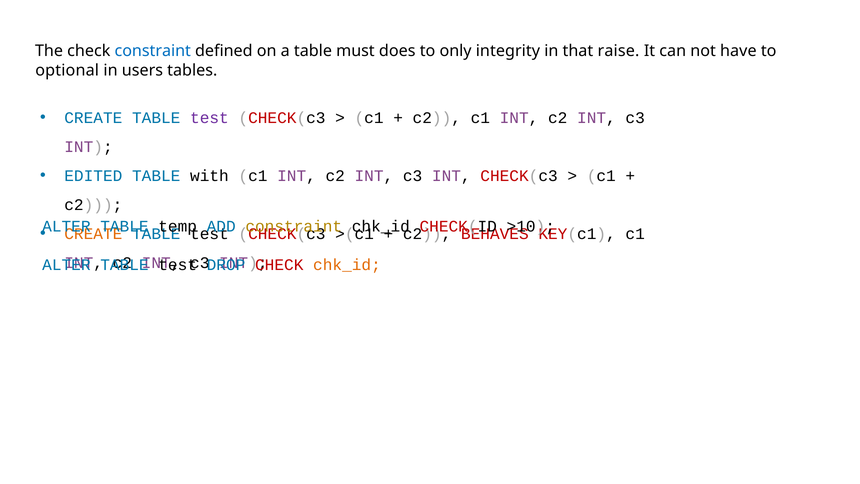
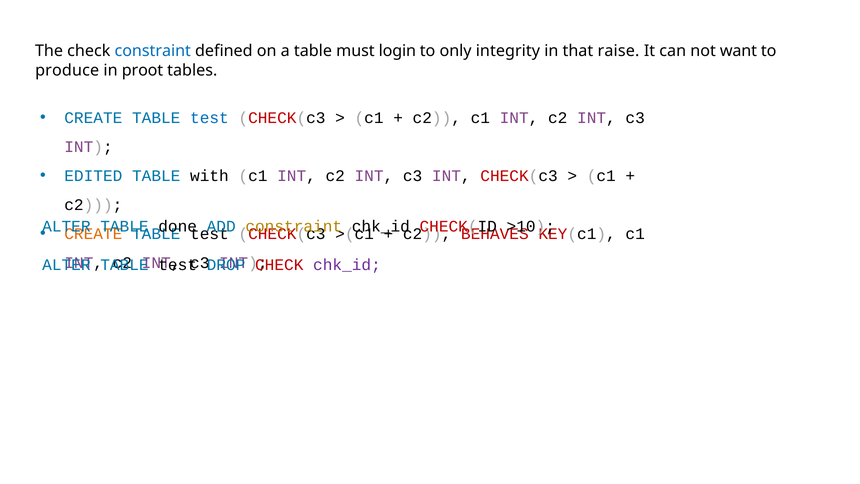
does: does -> login (397, 51)
have: have -> want (738, 51)
optional: optional -> produce (67, 70)
users: users -> proot (143, 70)
test colour: purple -> blue (209, 118)
temp: temp -> done (178, 226)
chk_id colour: orange -> purple (347, 265)
